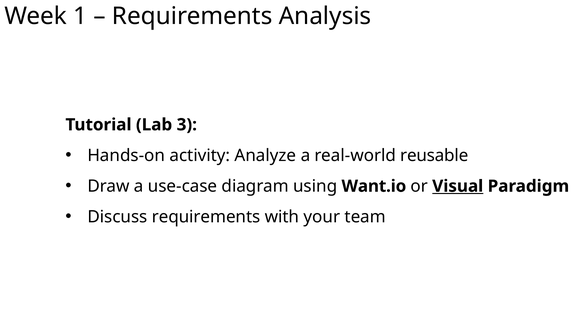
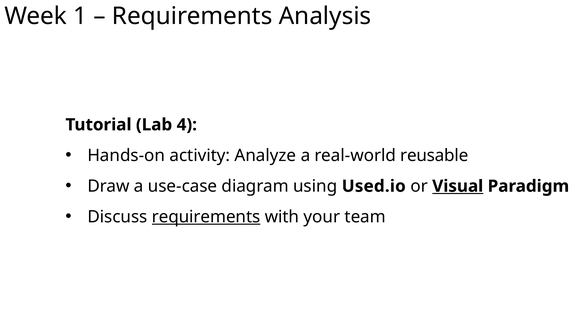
3: 3 -> 4 (187, 125)
Want.io: Want.io -> Used.io (374, 186)
requirements underline: none -> present (206, 217)
